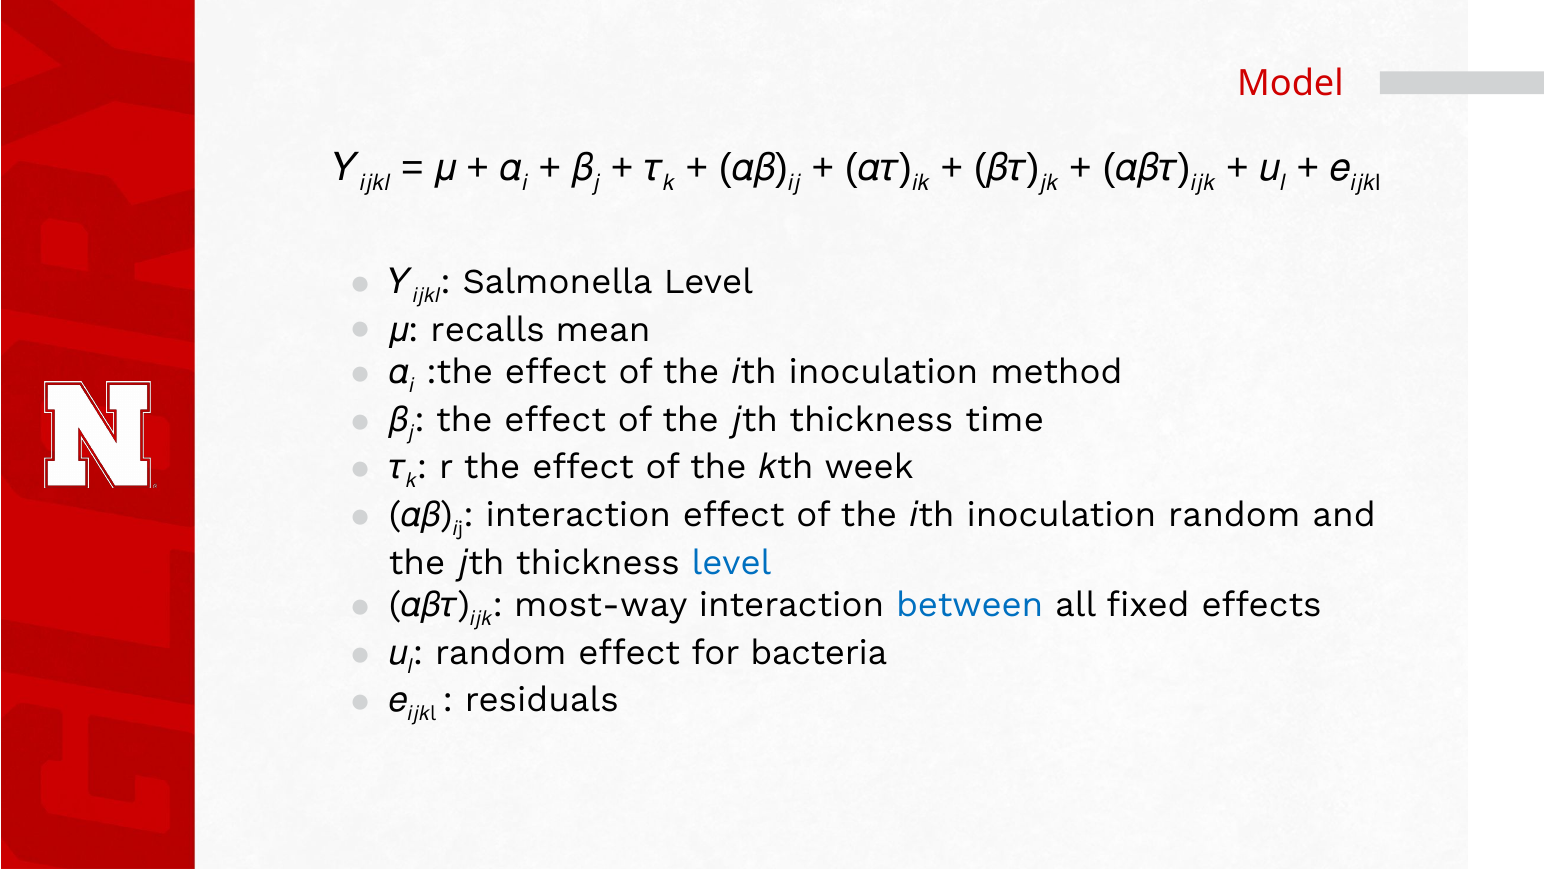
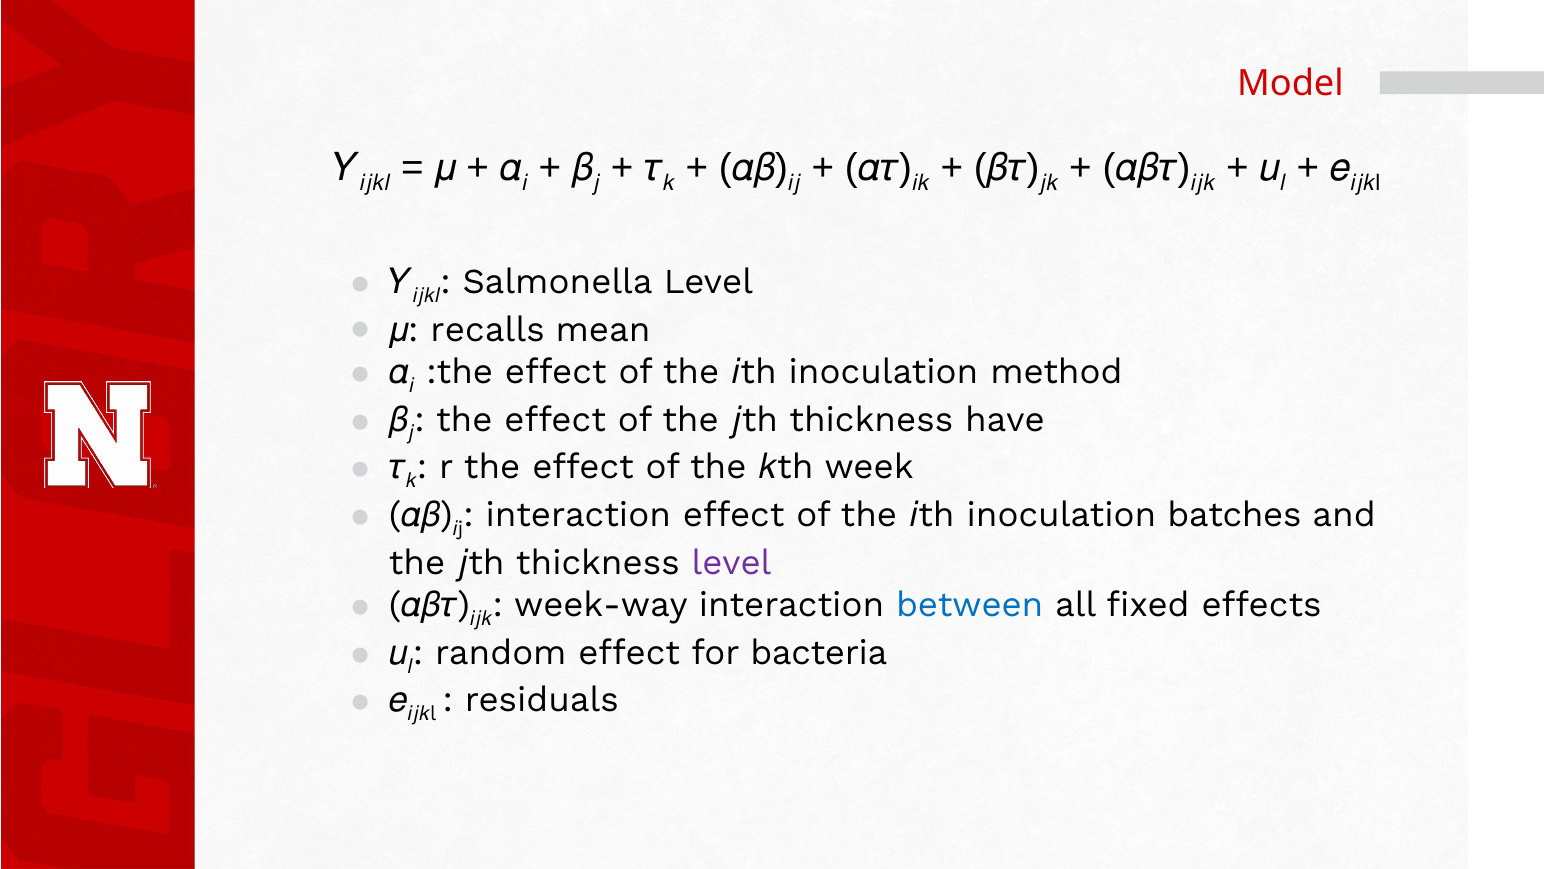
time: time -> have (1005, 419)
inoculation random: random -> batches (1234, 515)
level colour: blue -> purple (731, 563)
most-way: most-way -> week-way (601, 605)
